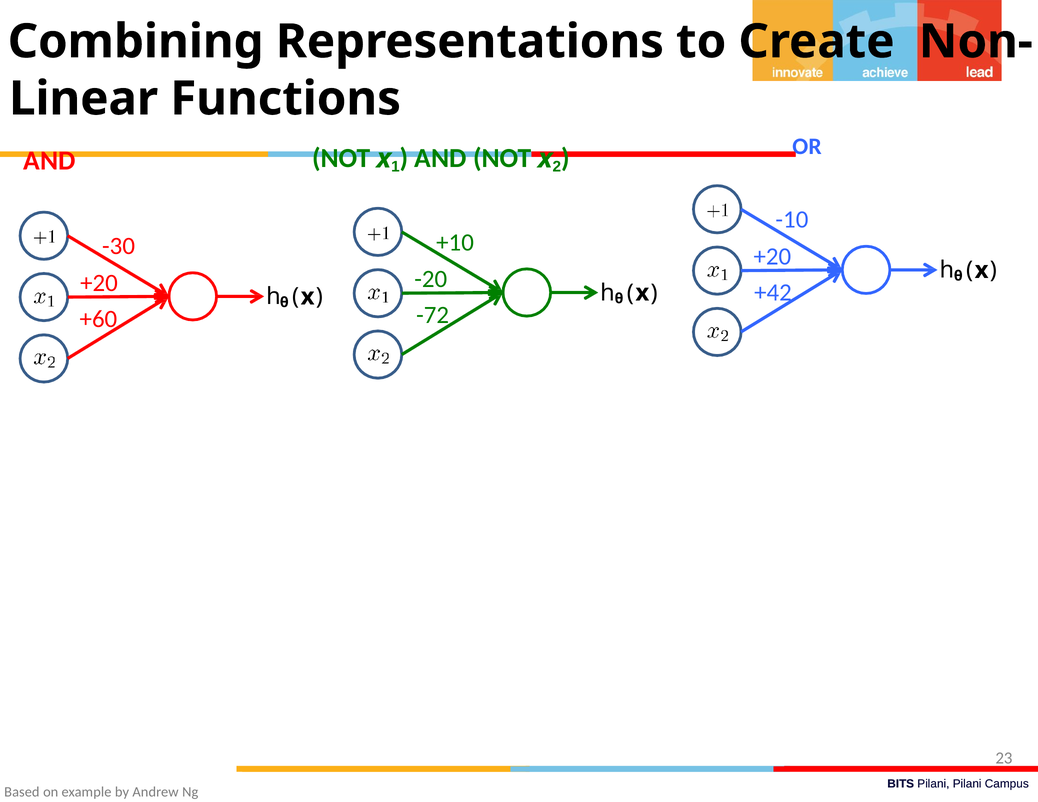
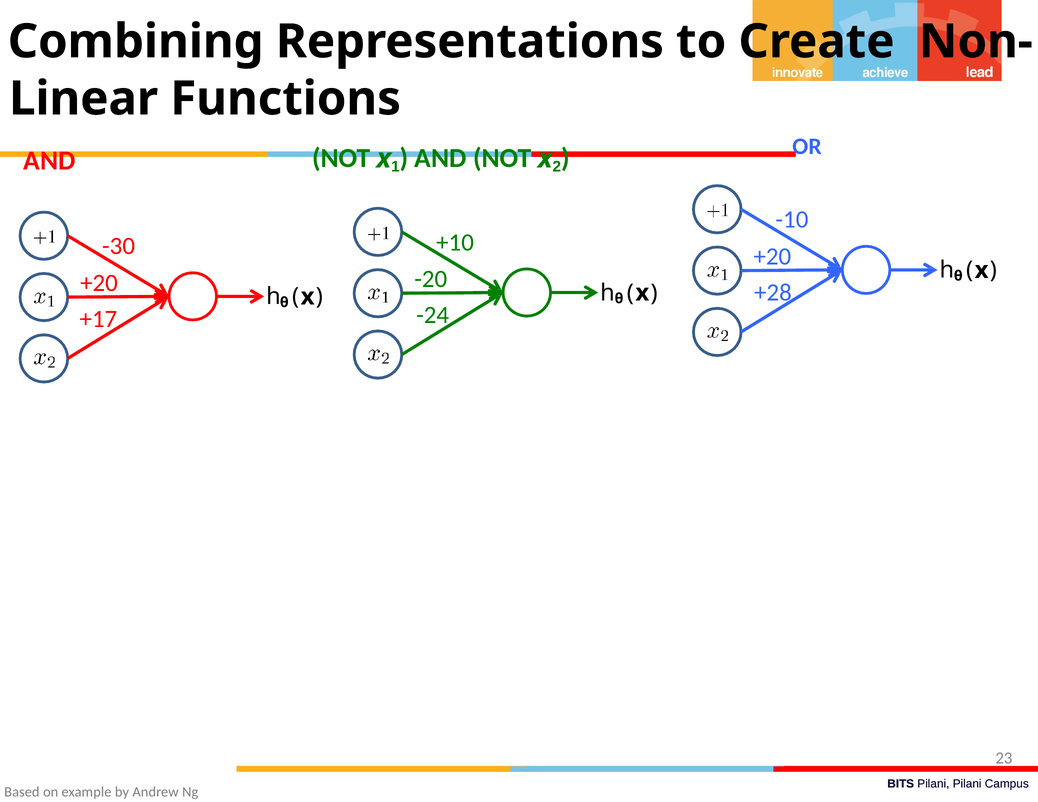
+42: +42 -> +28 (773, 293)
-72: -72 -> -24 (433, 315)
+60: +60 -> +17 (98, 319)
